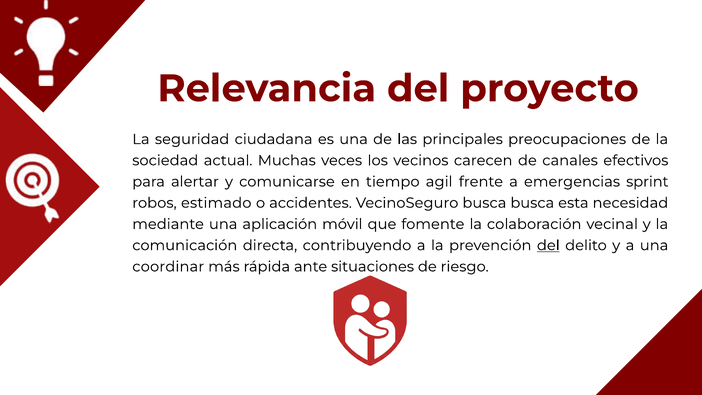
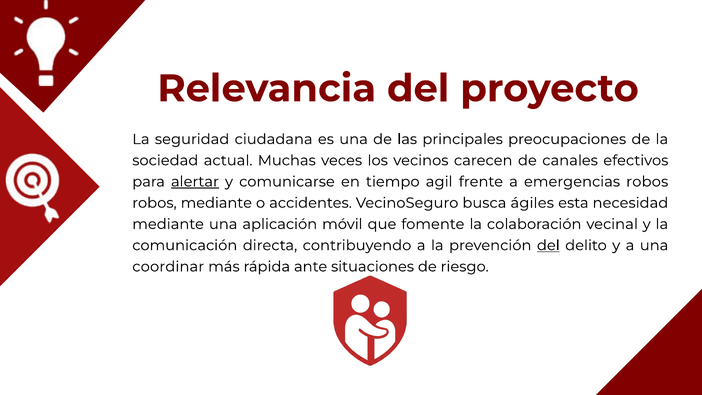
alertar underline: none -> present (195, 182)
emergencias sprint: sprint -> robos (647, 182)
robos estimado: estimado -> mediante (216, 203)
busca busca: busca -> ágiles (532, 203)
